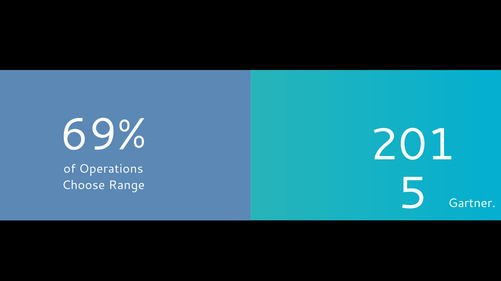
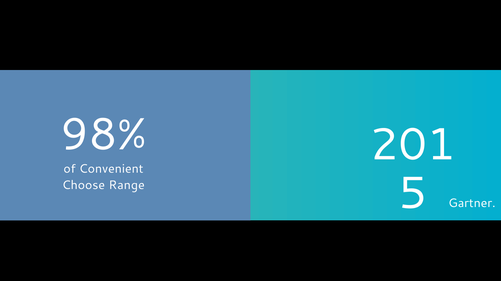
69%: 69% -> 98% (103, 135)
Operations: Operations -> Convenient (111, 169)
